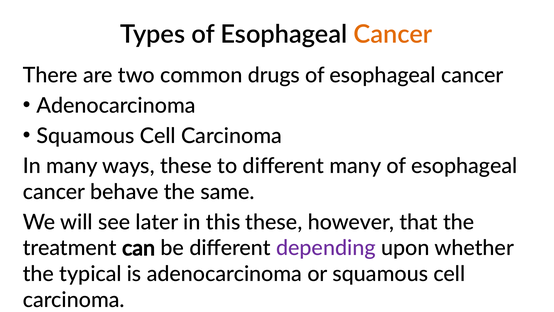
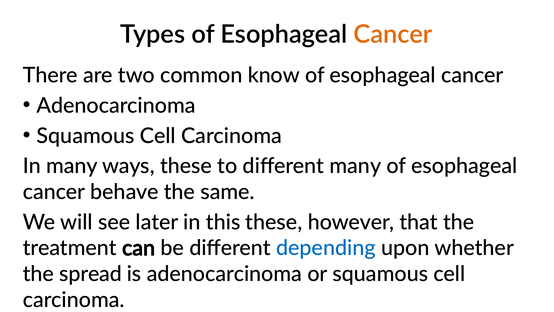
drugs: drugs -> know (274, 75)
depending colour: purple -> blue (326, 248)
typical: typical -> spread (91, 274)
